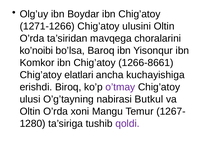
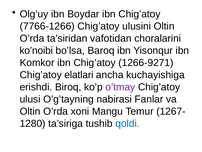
1271-1266: 1271-1266 -> 7766-1266 (47, 26)
mavqega: mavqega -> vafotidan (111, 38)
1266-8661: 1266-8661 -> 1266-9271 (146, 63)
Butkul: Butkul -> Fanlar (149, 99)
qoldi colour: purple -> blue (127, 123)
